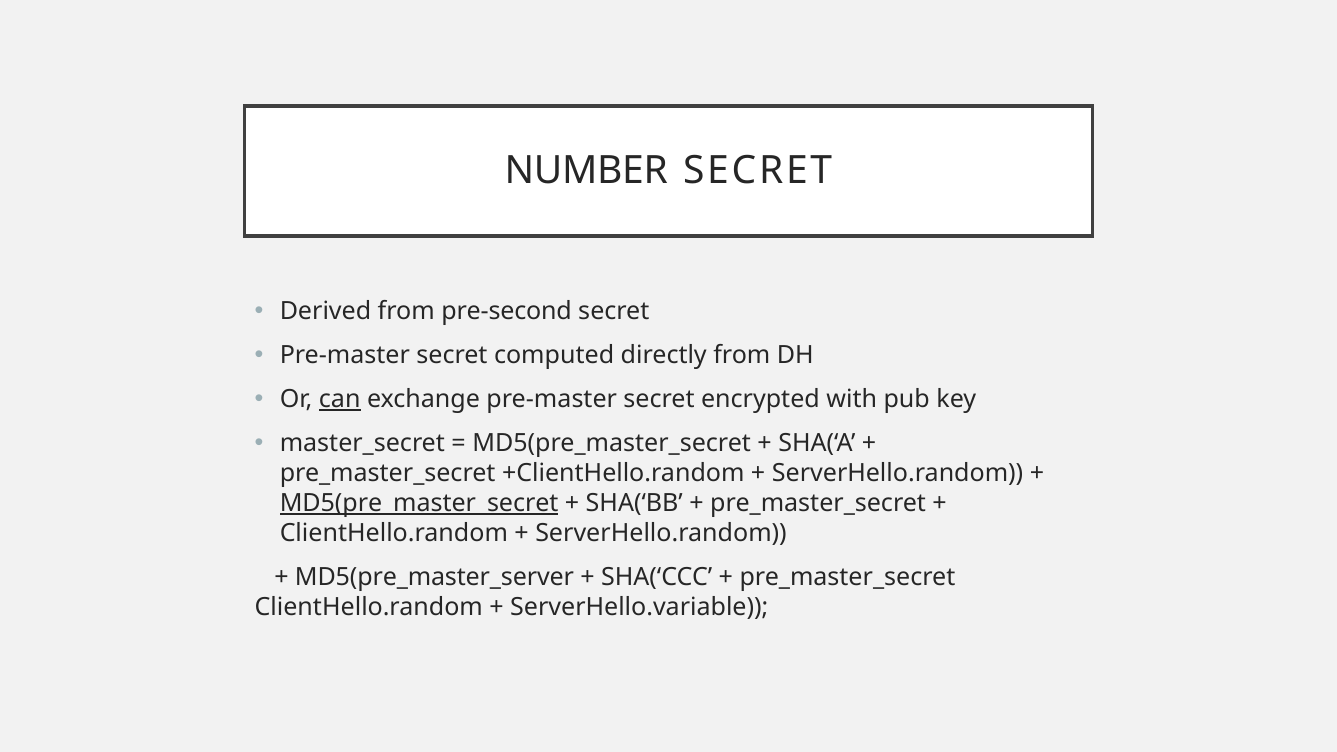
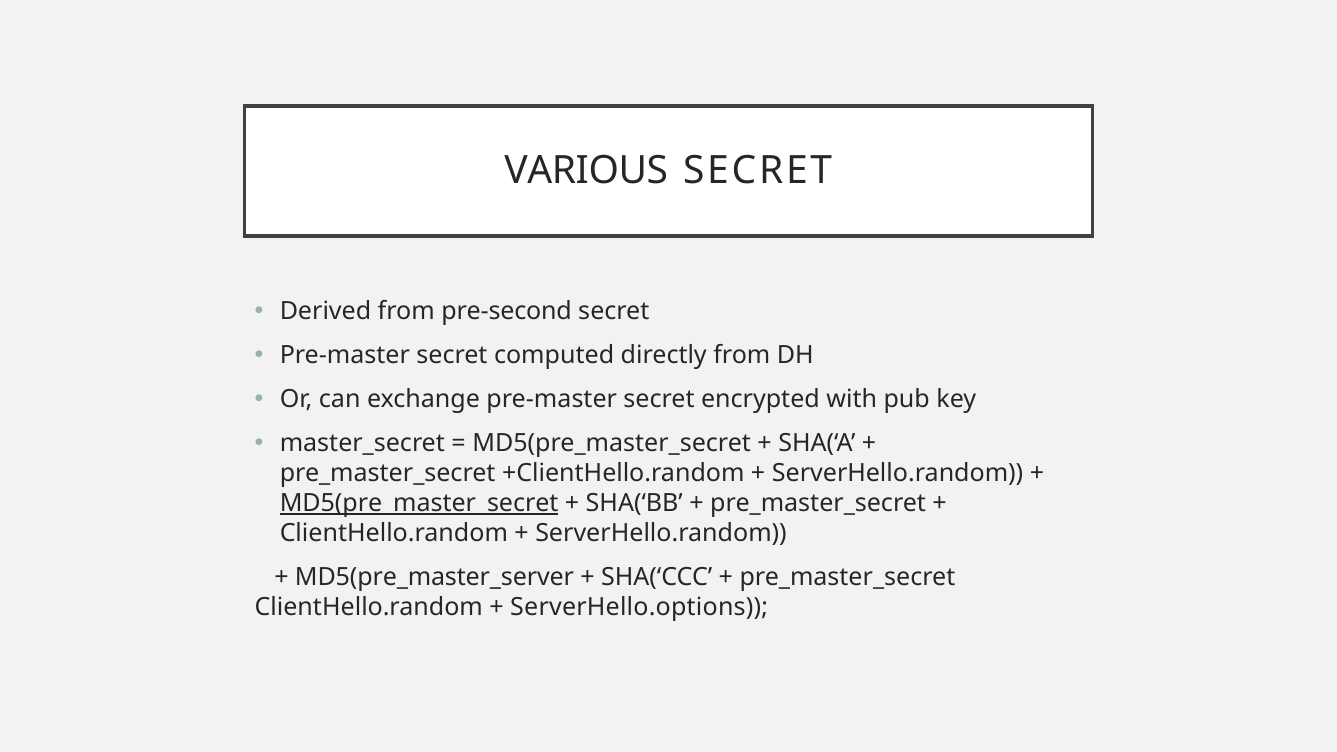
NUMBER: NUMBER -> VARIOUS (586, 171)
can underline: present -> none (340, 399)
ServerHello.variable: ServerHello.variable -> ServerHello.options (639, 608)
